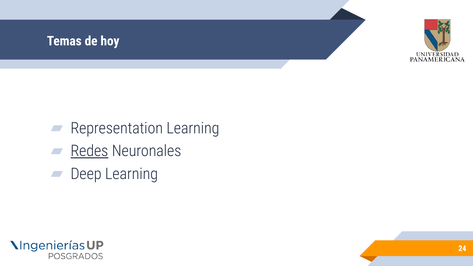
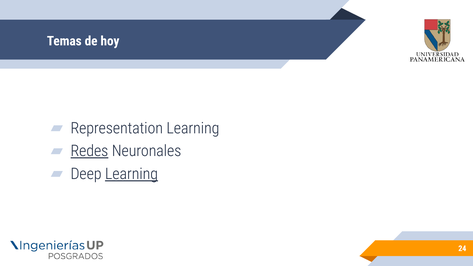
Learning underline: none -> present (132, 174)
